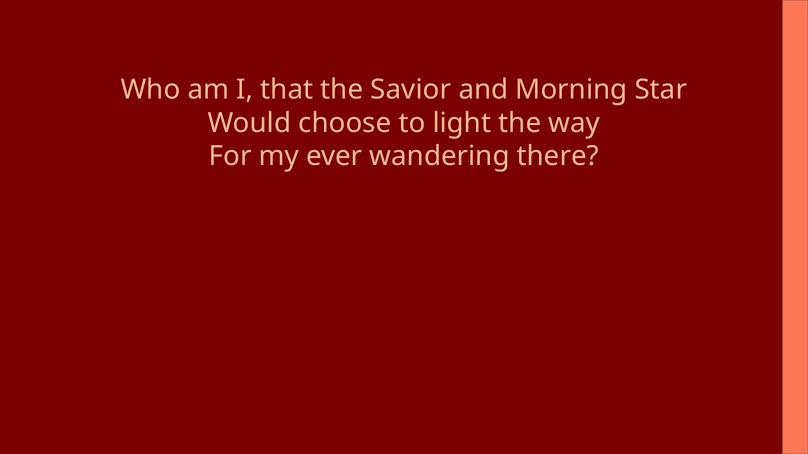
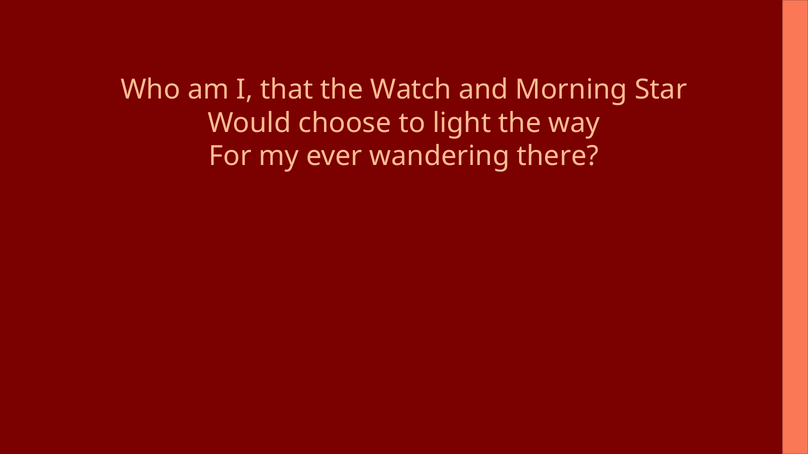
Savior: Savior -> Watch (411, 90)
